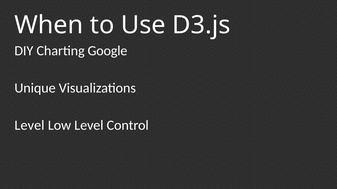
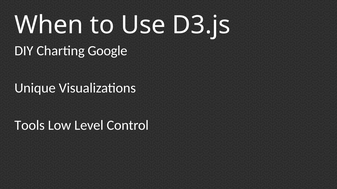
Level: Level -> Tools (30, 126)
